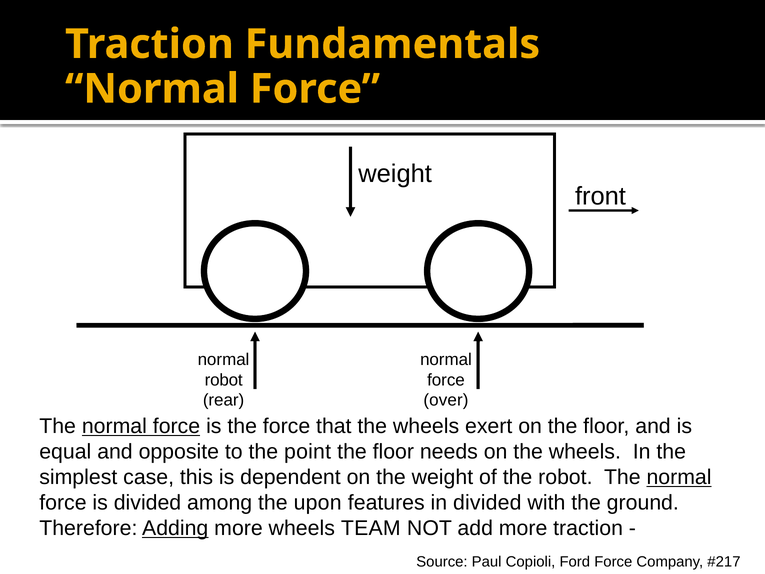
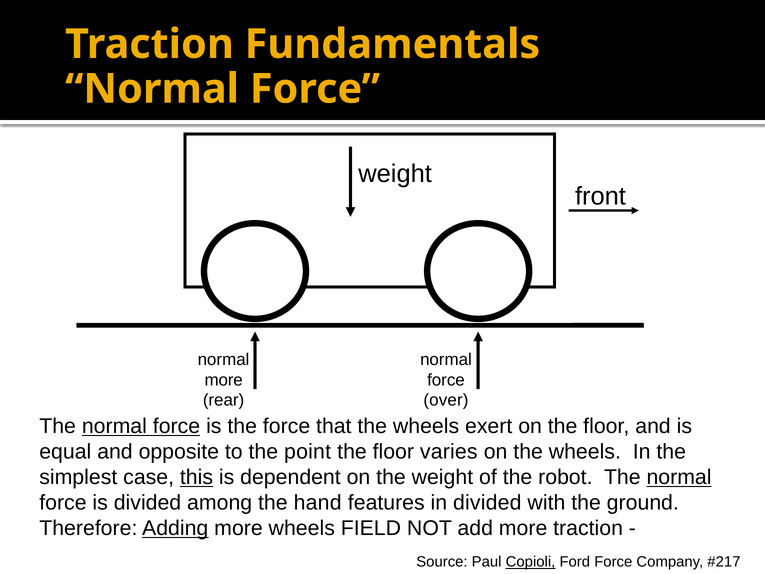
robot: robot -> more (224, 380)
needs: needs -> varies (449, 452)
this underline: none -> present (197, 477)
upon: upon -> hand (318, 503)
TEAM: TEAM -> FIELD (371, 528)
Copioli underline: none -> present (531, 562)
